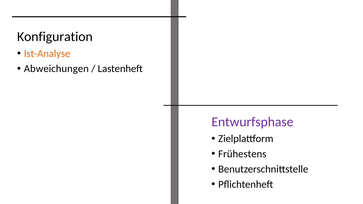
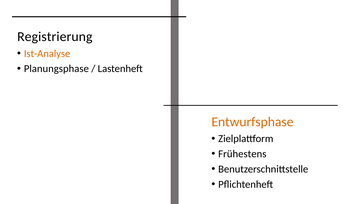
Konfiguration: Konfiguration -> Registrierung (55, 37)
Abweichungen: Abweichungen -> Planungsphase (56, 69)
Entwurfsphase colour: purple -> orange (252, 122)
